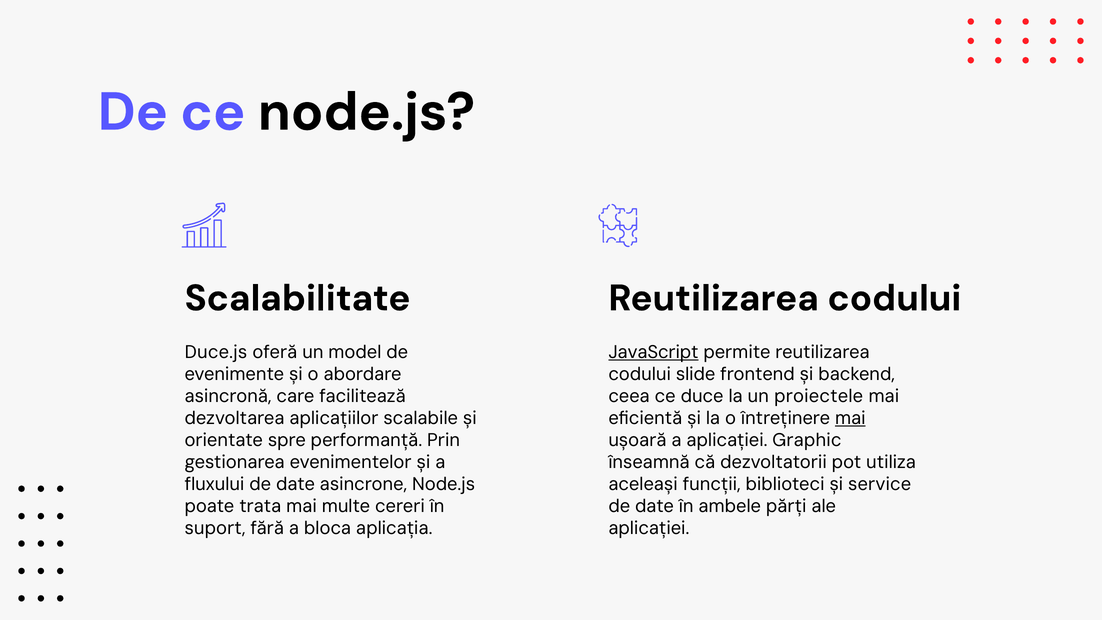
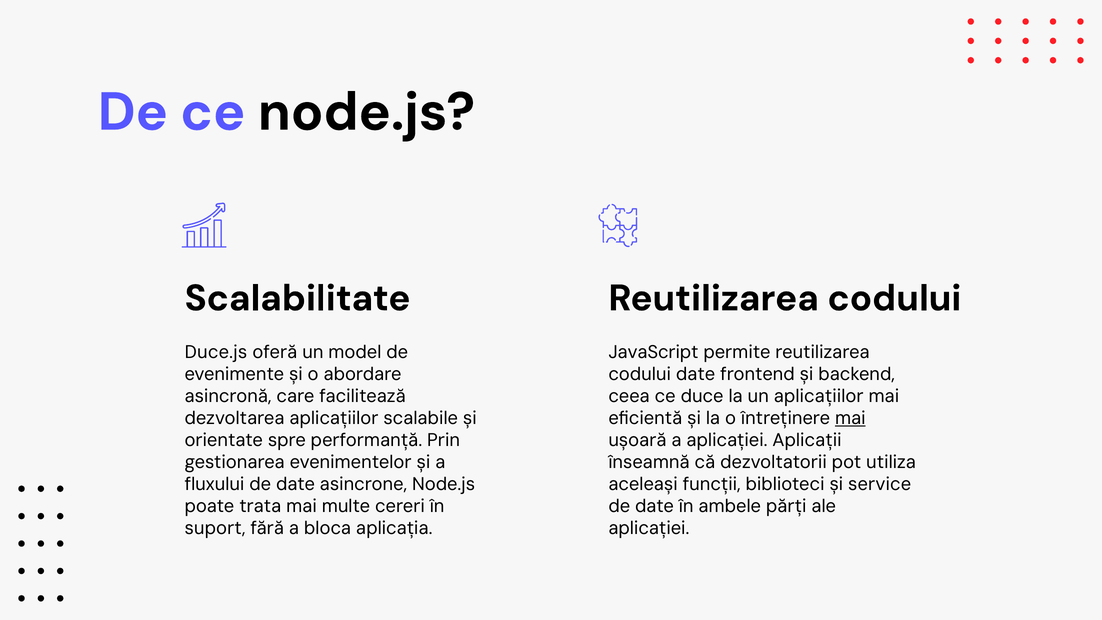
JavaScript underline: present -> none (653, 352)
codului slide: slide -> date (696, 374)
un proiectele: proiectele -> aplicațiilor (819, 396)
Graphic: Graphic -> Aplicații (807, 440)
